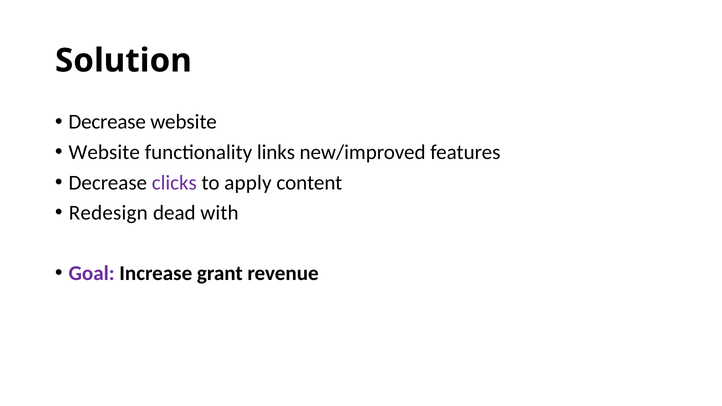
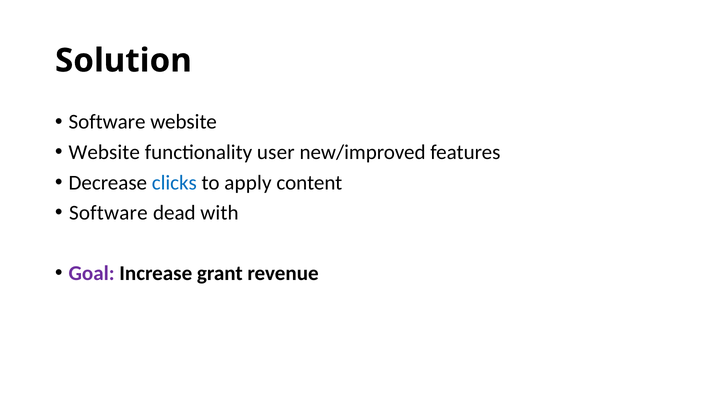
Decrease: Decrease -> Software (107, 122)
links: links -> user (276, 152)
clicks colour: purple -> blue (174, 183)
Redesign: Redesign -> Software (108, 213)
